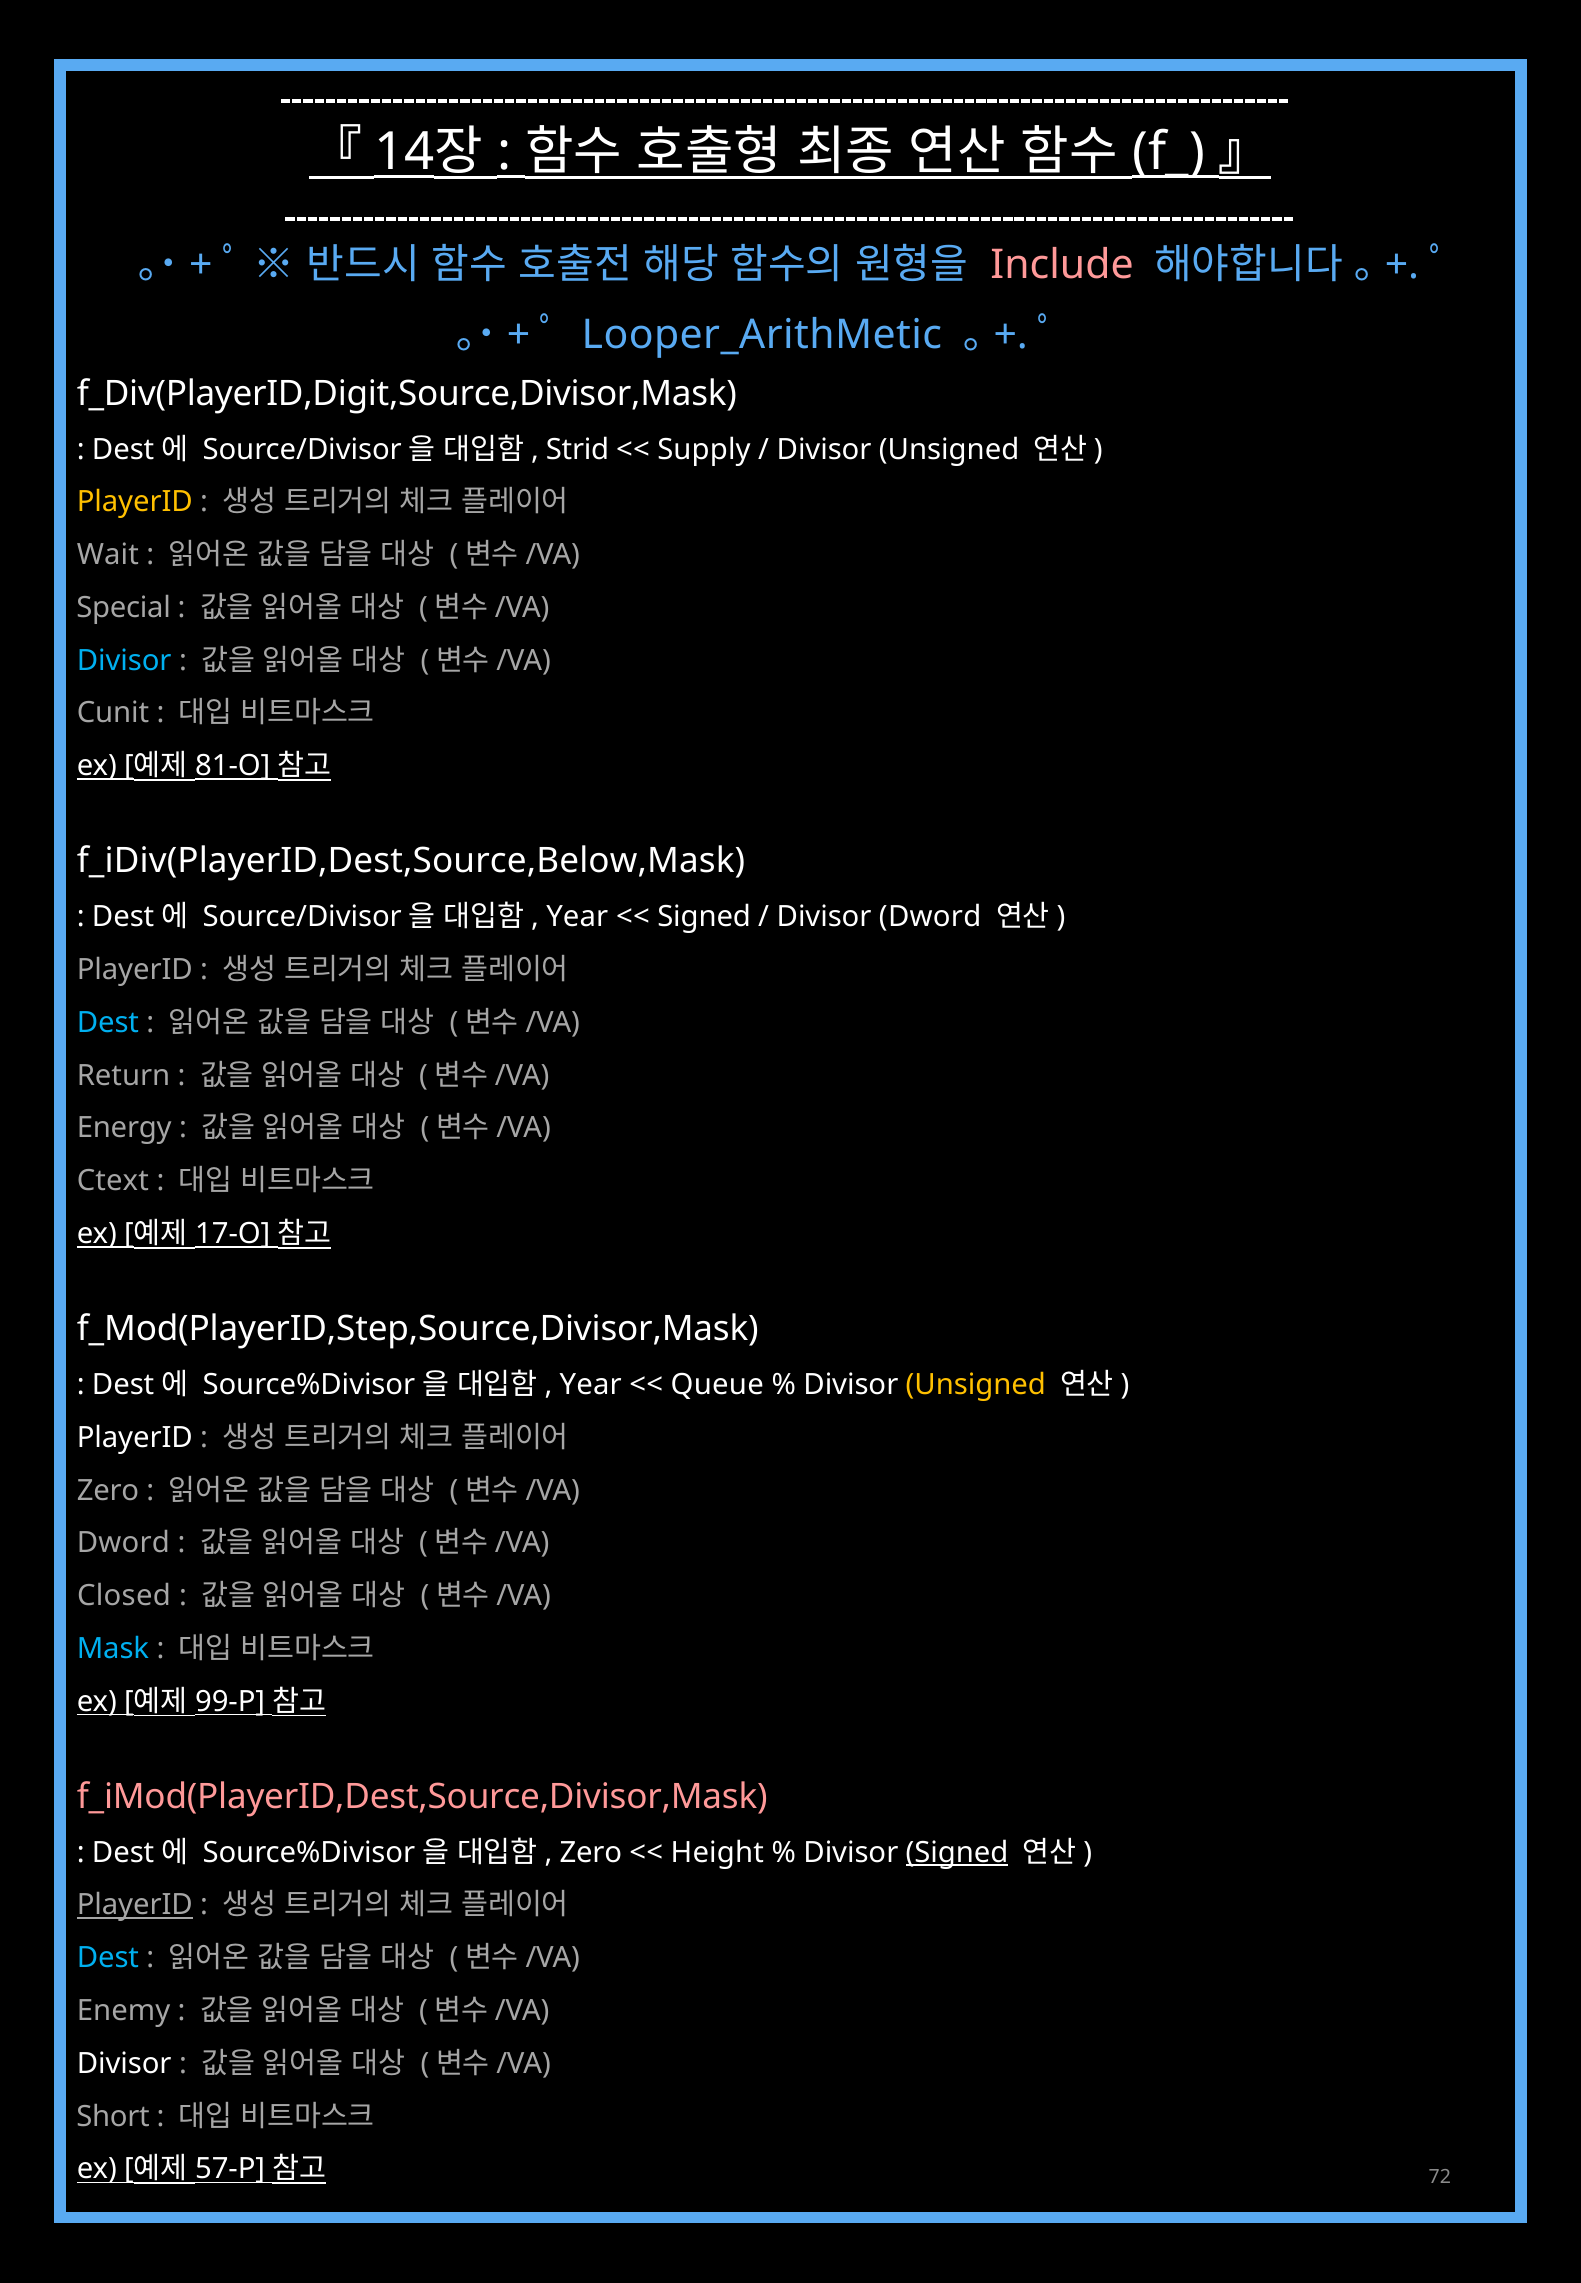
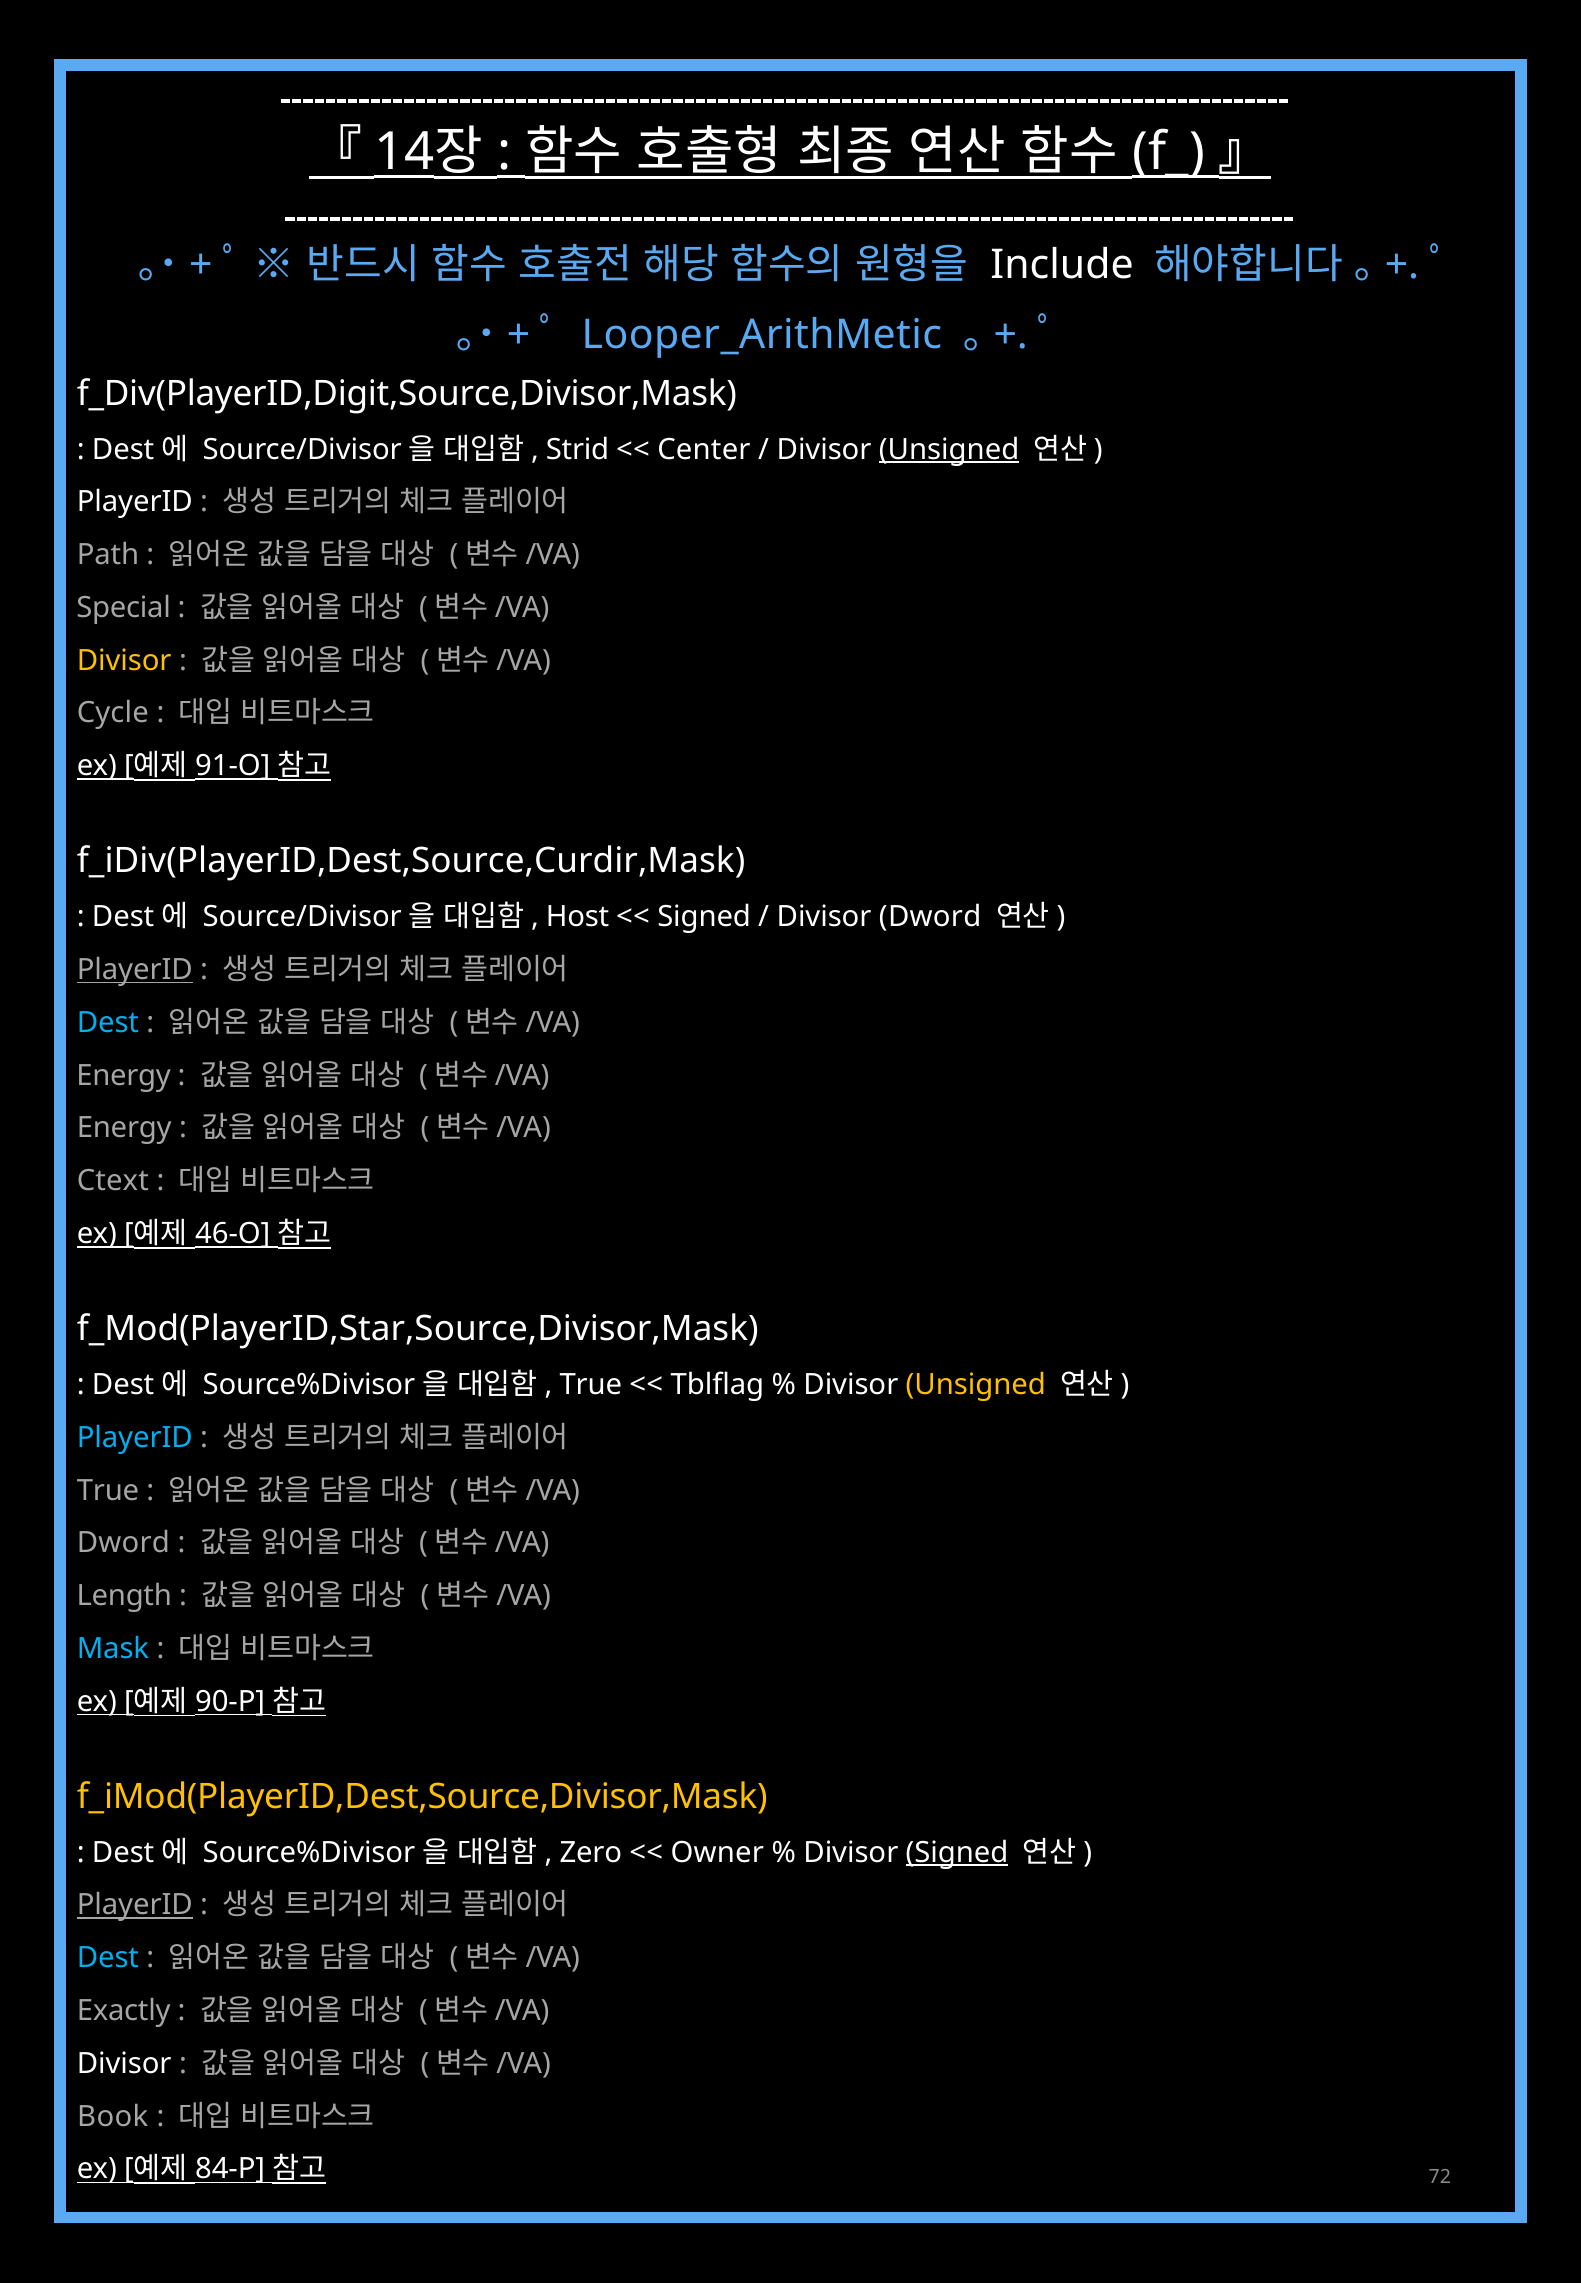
Include colour: pink -> white (1062, 265)
Supply: Supply -> Center (704, 450)
Unsigned underline: none -> present (949, 450)
PlayerID colour: yellow -> white (135, 502)
Wait: Wait -> Path (108, 555)
Divisor colour: light blue -> yellow (124, 661)
Cunit: Cunit -> Cycle (113, 714)
81-O: 81-O -> 91-O (233, 766)
f_iDiv(PlayerID,Dest,Source,Below,Mask: f_iDiv(PlayerID,Dest,Source,Below,Mask -> f_iDiv(PlayerID,Dest,Source,Curdir,Mask (411, 862)
Year: Year -> Host (578, 917)
PlayerID underline: none -> present (135, 970)
Return: Return -> Energy (124, 1076)
17-O: 17-O -> 46-O (233, 1234)
f_Mod(PlayerID,Step,Source,Divisor,Mask: f_Mod(PlayerID,Step,Source,Divisor,Mask -> f_Mod(PlayerID,Star,Source,Divisor,Mask (418, 1329)
Year: Year -> True (591, 1385)
Queue: Queue -> Tblflag (717, 1385)
PlayerID colour: white -> light blue (135, 1438)
Zero: Zero -> True (108, 1491)
Closed: Closed -> Length (124, 1596)
99-P: 99-P -> 90-P (230, 1702)
f_iMod(PlayerID,Dest,Source,Divisor,Mask colour: pink -> yellow (422, 1797)
Height: Height -> Owner (717, 1853)
Enemy: Enemy -> Exactly (124, 2011)
Short: Short -> Book (113, 2117)
57-P: 57-P -> 84-P (230, 2170)
